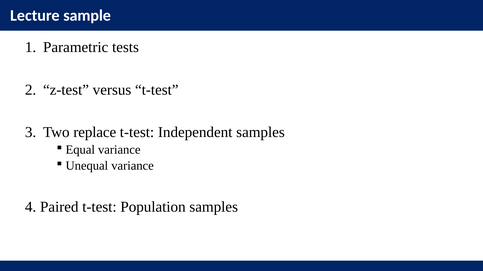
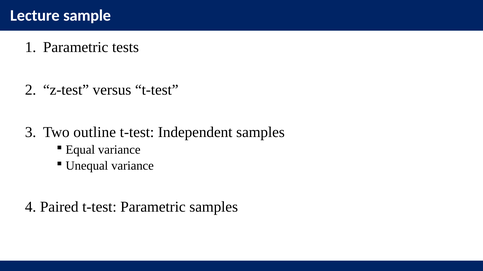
replace: replace -> outline (95, 133)
t-test Population: Population -> Parametric (153, 208)
